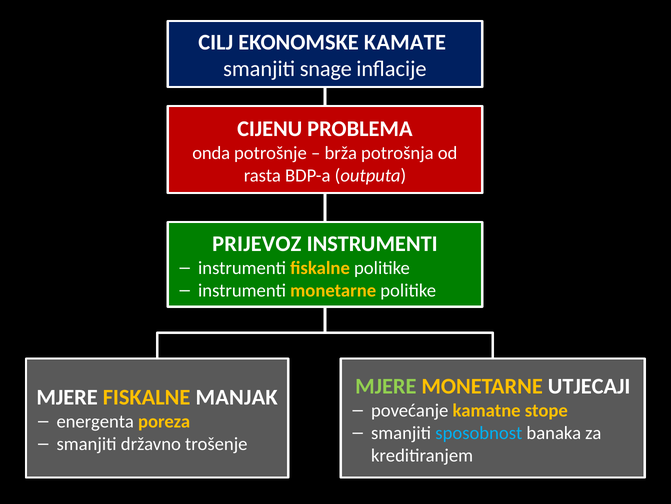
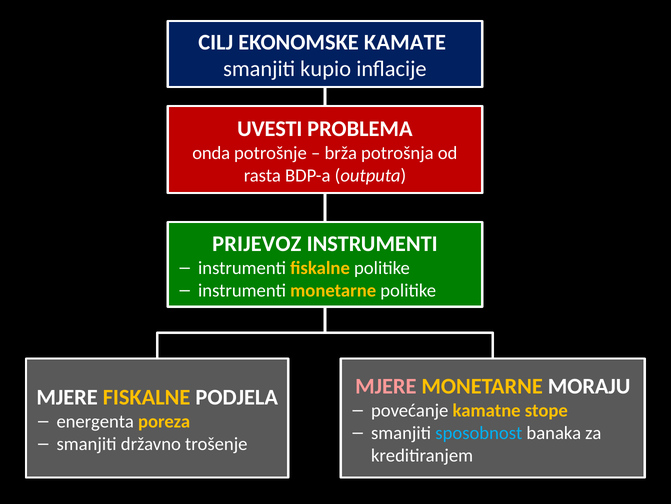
snage: snage -> kupio (326, 69)
CIJENU: CIJENU -> UVESTI (270, 128)
MJERE colour: light green -> pink (386, 386)
UTJECAJI: UTJECAJI -> MORAJU (589, 386)
MANJAK: MANJAK -> PODJELA (237, 397)
